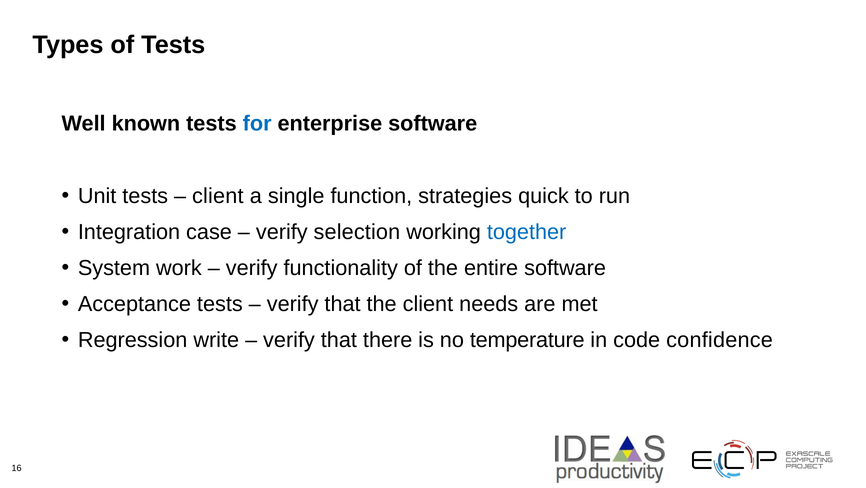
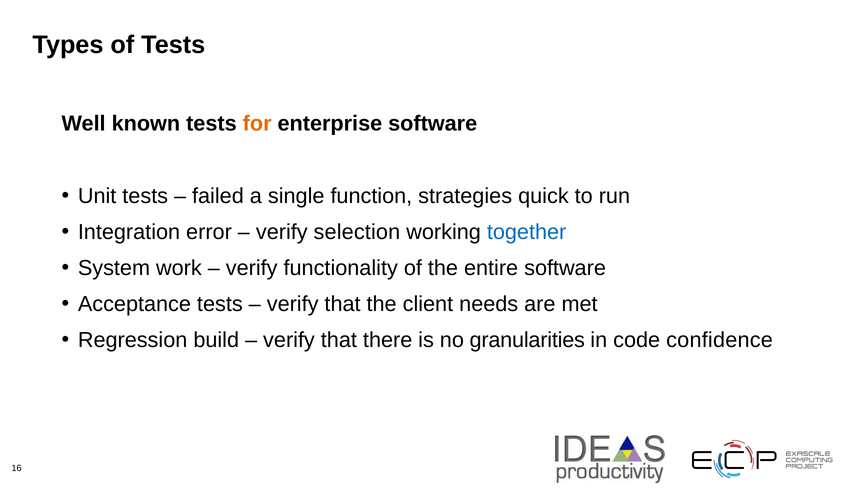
for colour: blue -> orange (257, 124)
client: client -> failed (218, 196)
case: case -> error (209, 232)
write: write -> build (216, 340)
temperature: temperature -> granularities (527, 340)
